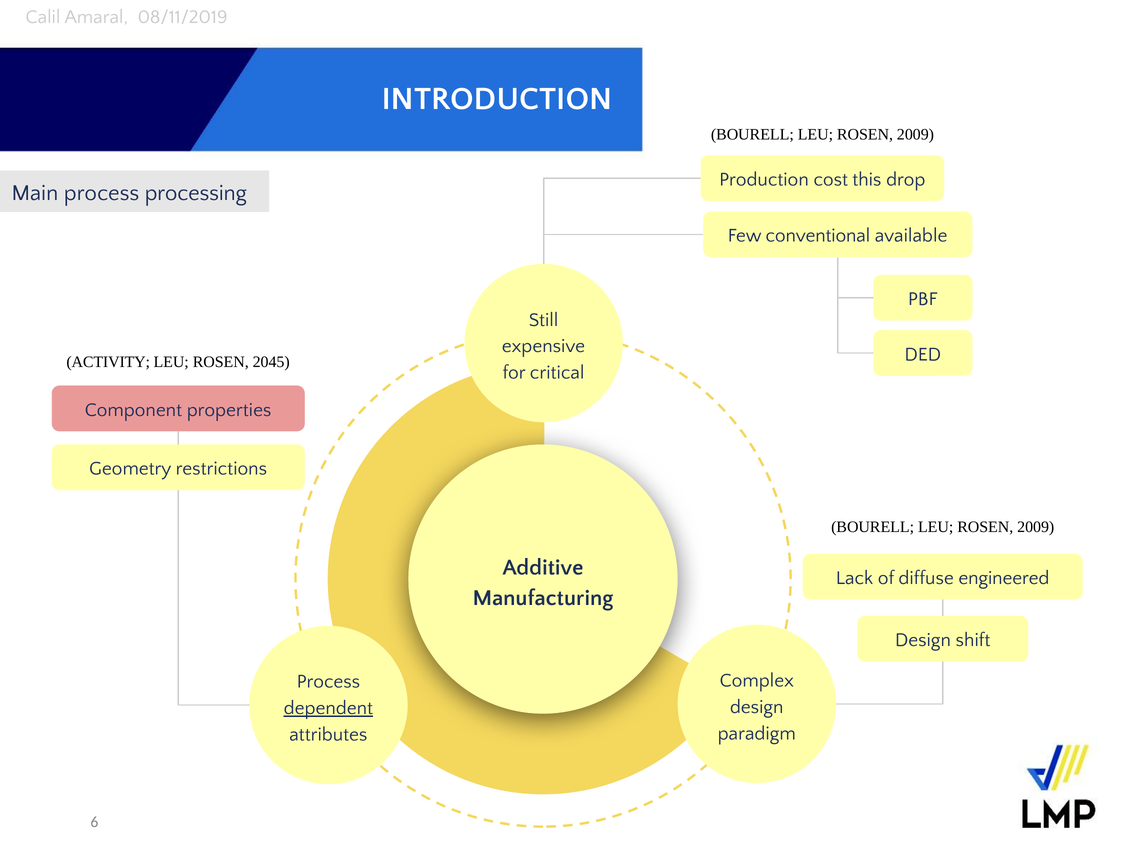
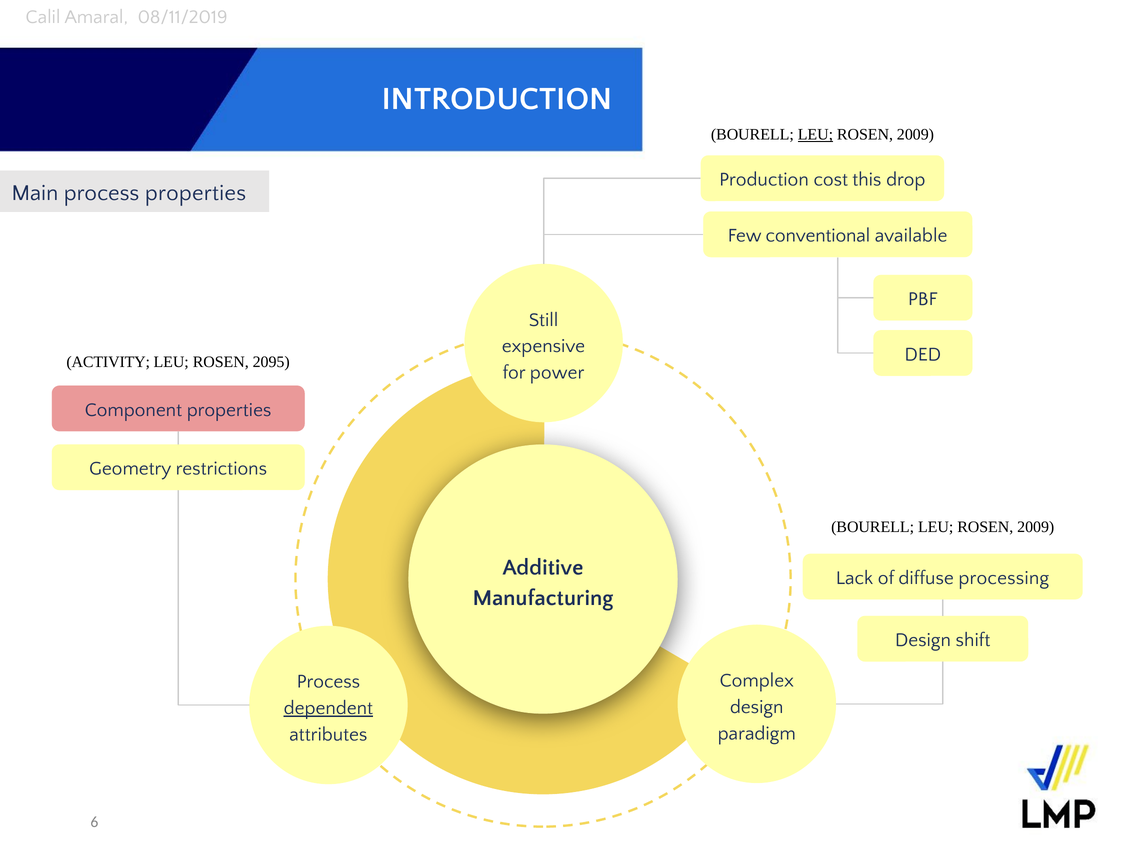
LEU underline: none -> present (815, 135)
process processing: processing -> properties (196, 193)
2045: 2045 -> 2095 (271, 362)
critical: critical -> power (557, 373)
engineered: engineered -> processing (1004, 578)
